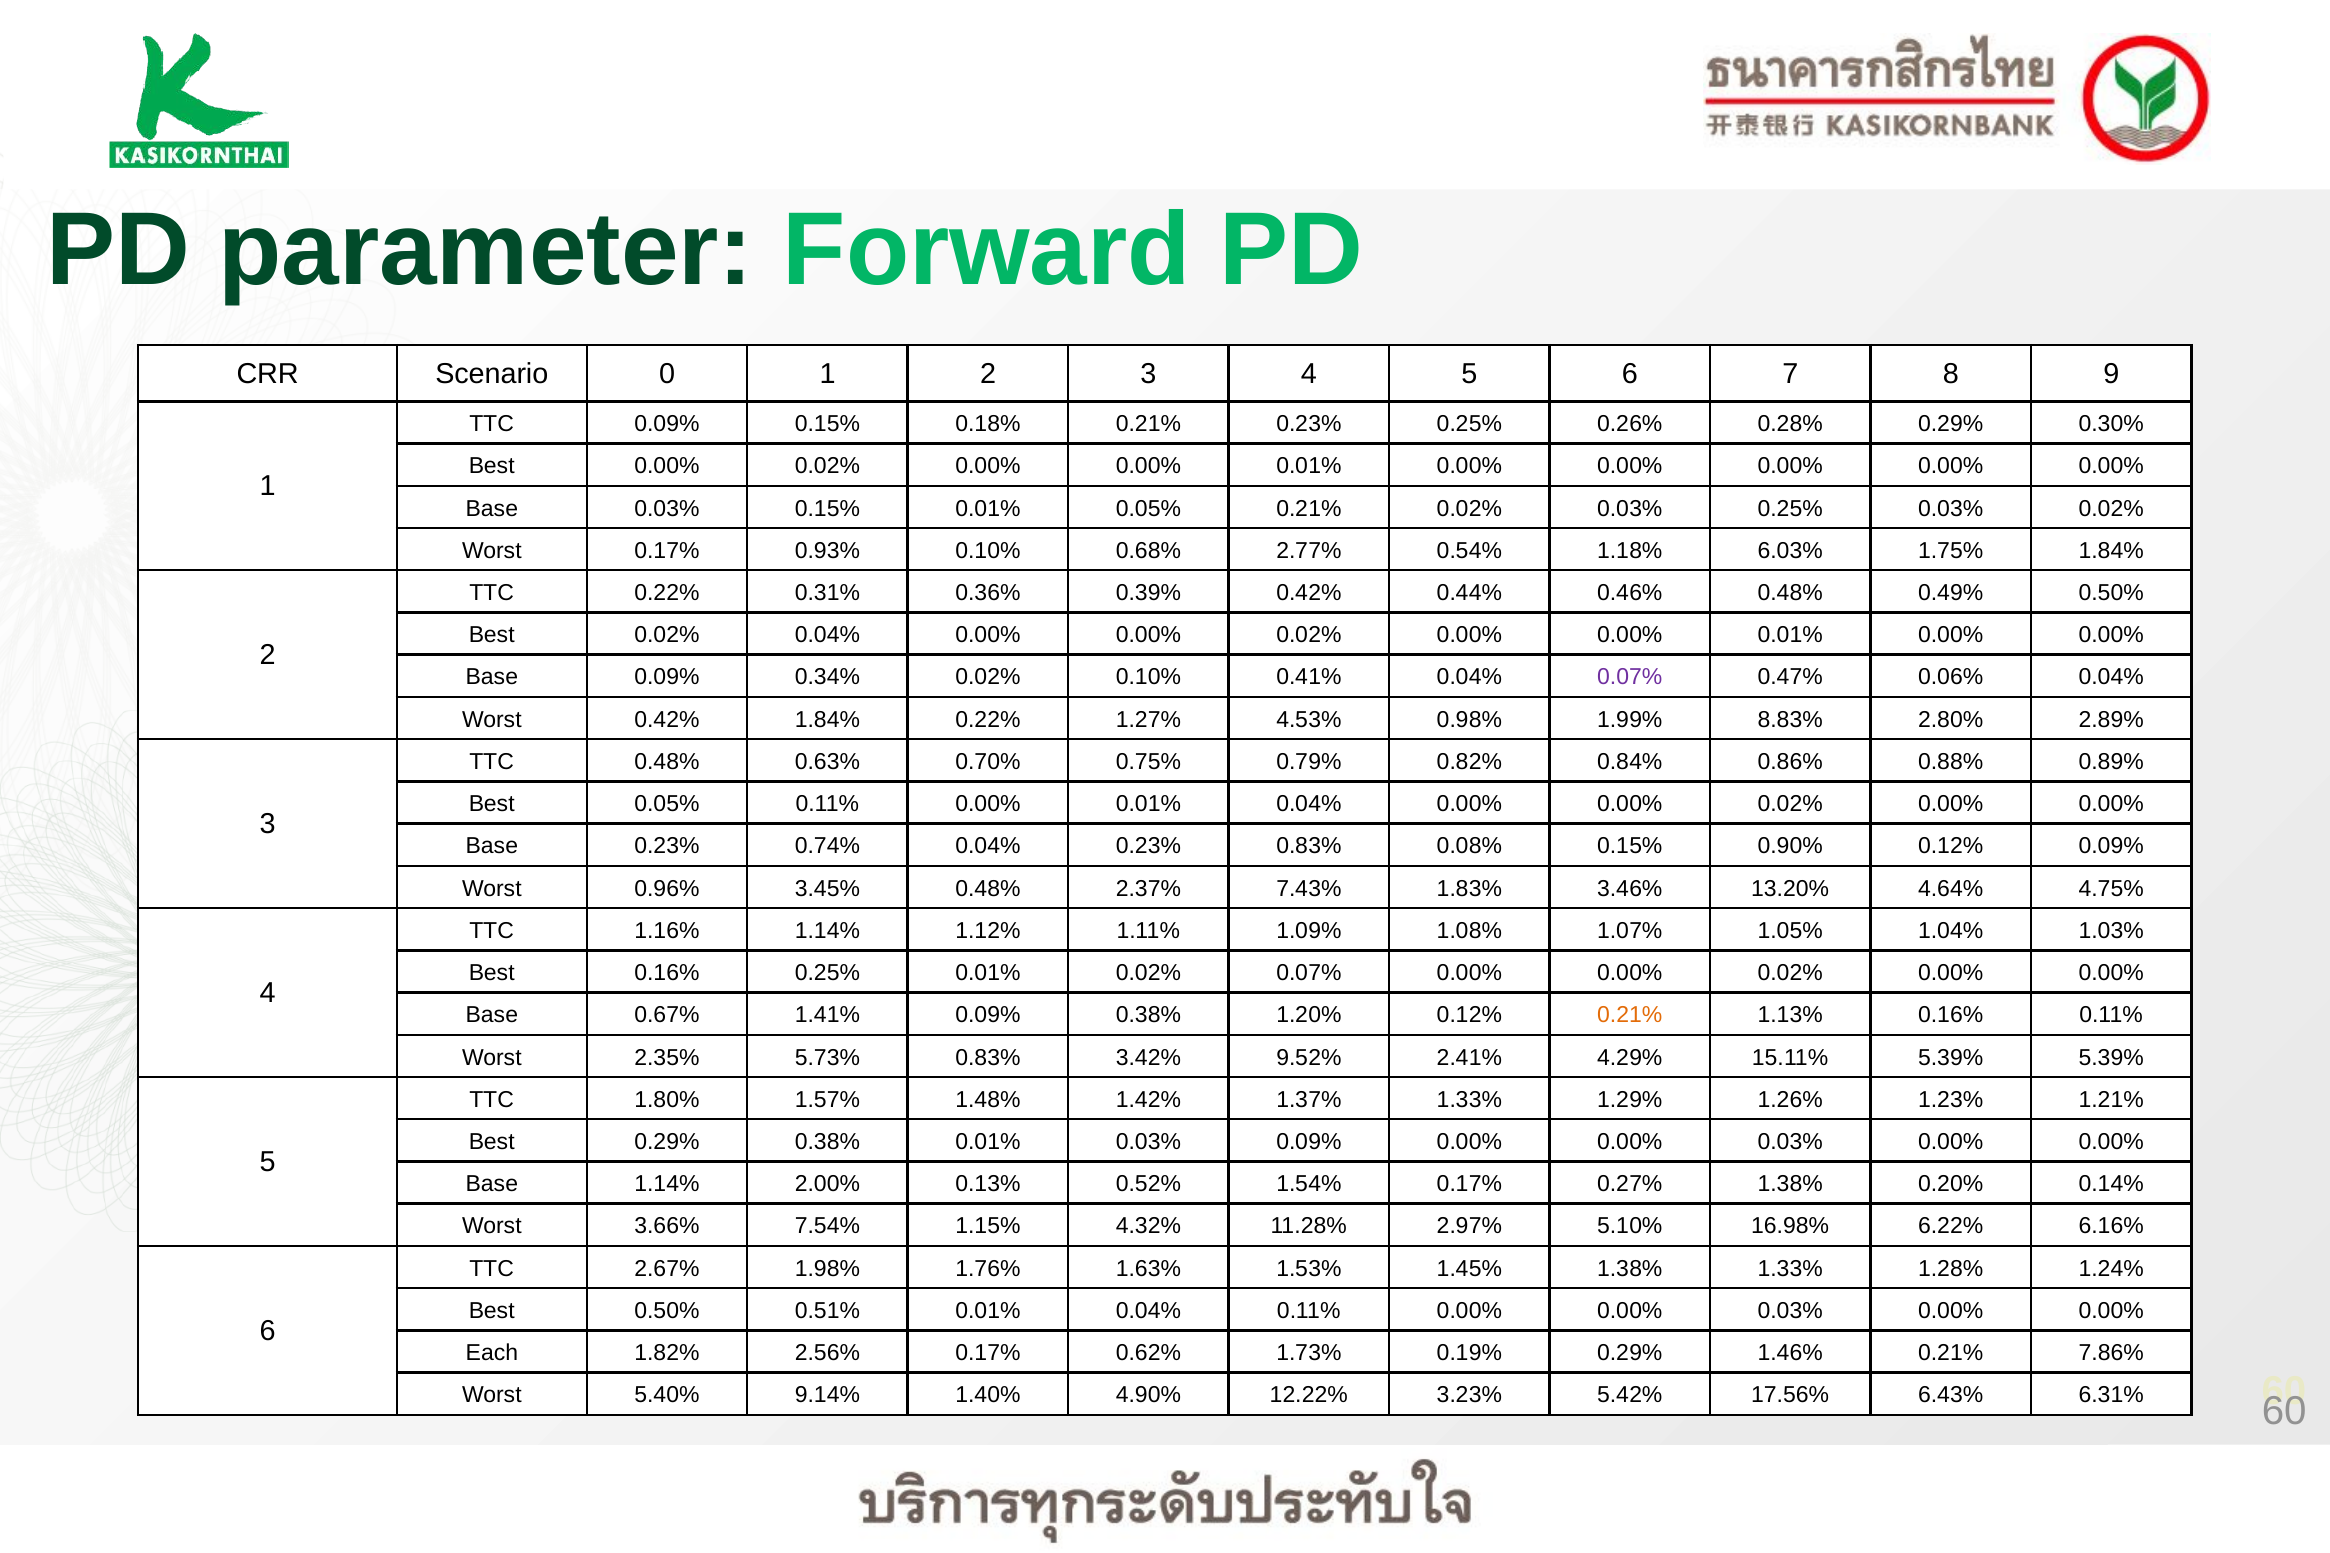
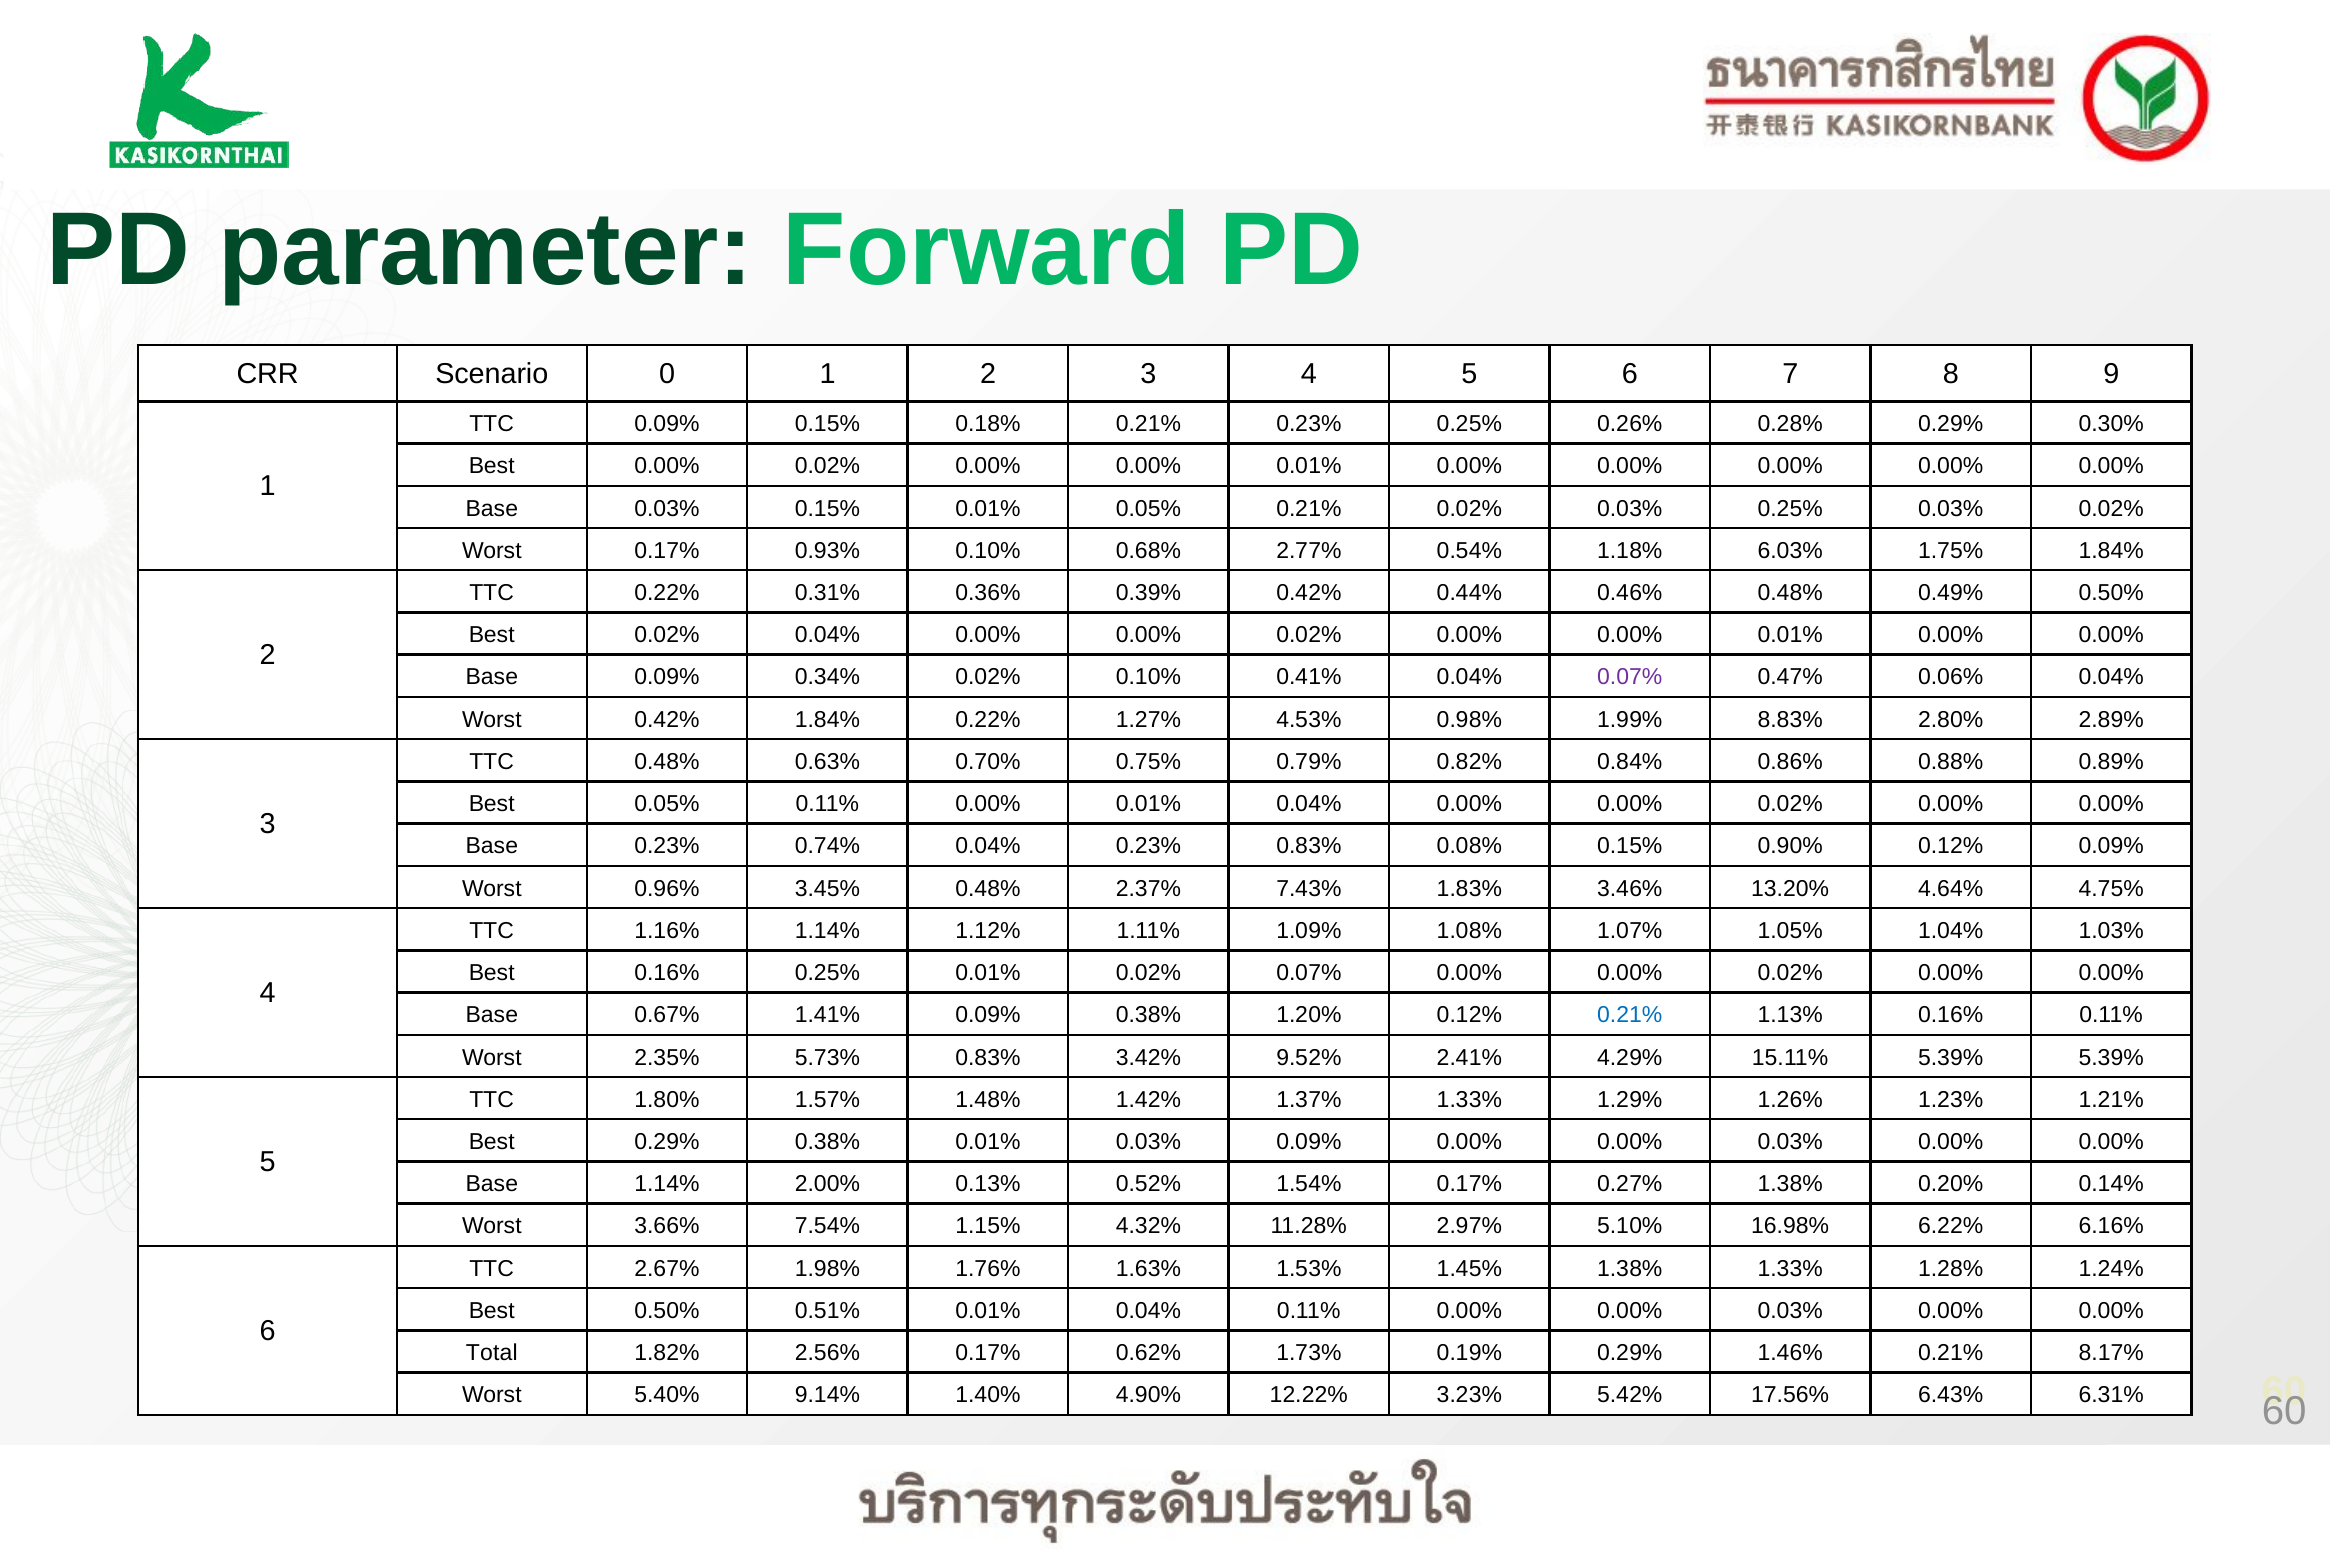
0.21% colour: orange -> blue (1630, 1015)
Each: Each -> Total (492, 1353)
7.86%: 7.86% -> 8.17% (2111, 1353)
